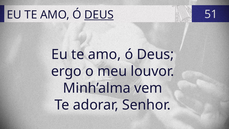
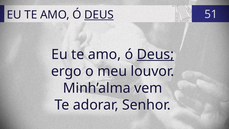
Deus underline: none -> present (155, 54)
